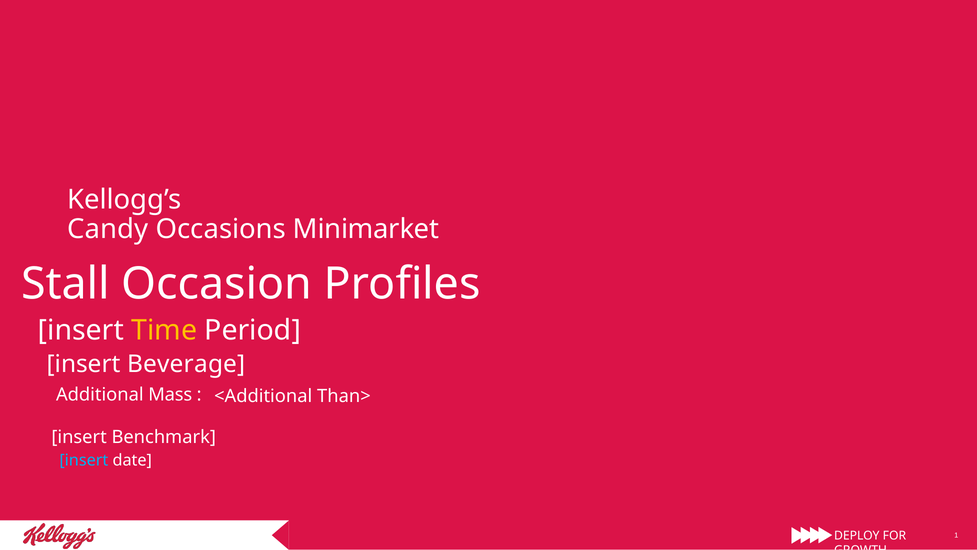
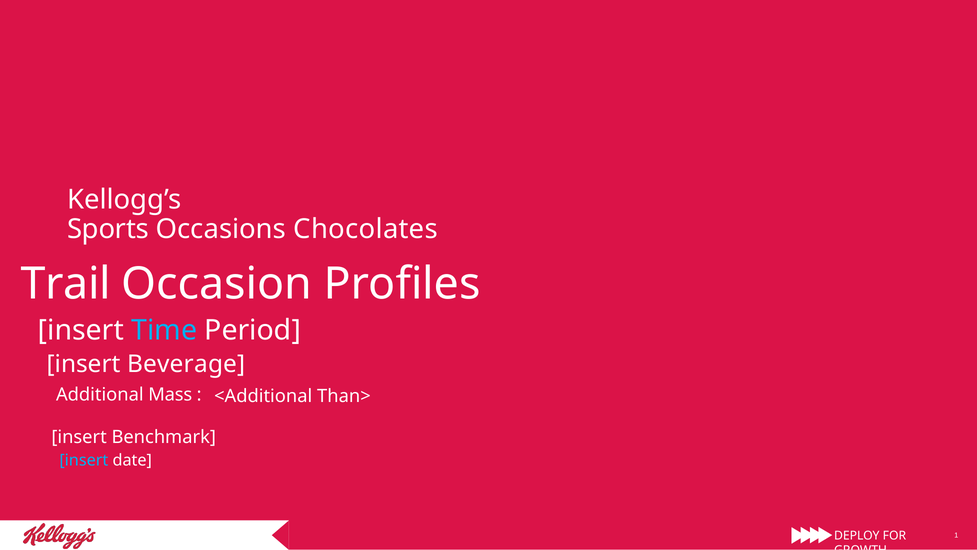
Candy: Candy -> Sports (108, 229)
Minimarket: Minimarket -> Chocolates (366, 229)
Stall: Stall -> Trail (66, 284)
Time colour: yellow -> light blue (164, 330)
